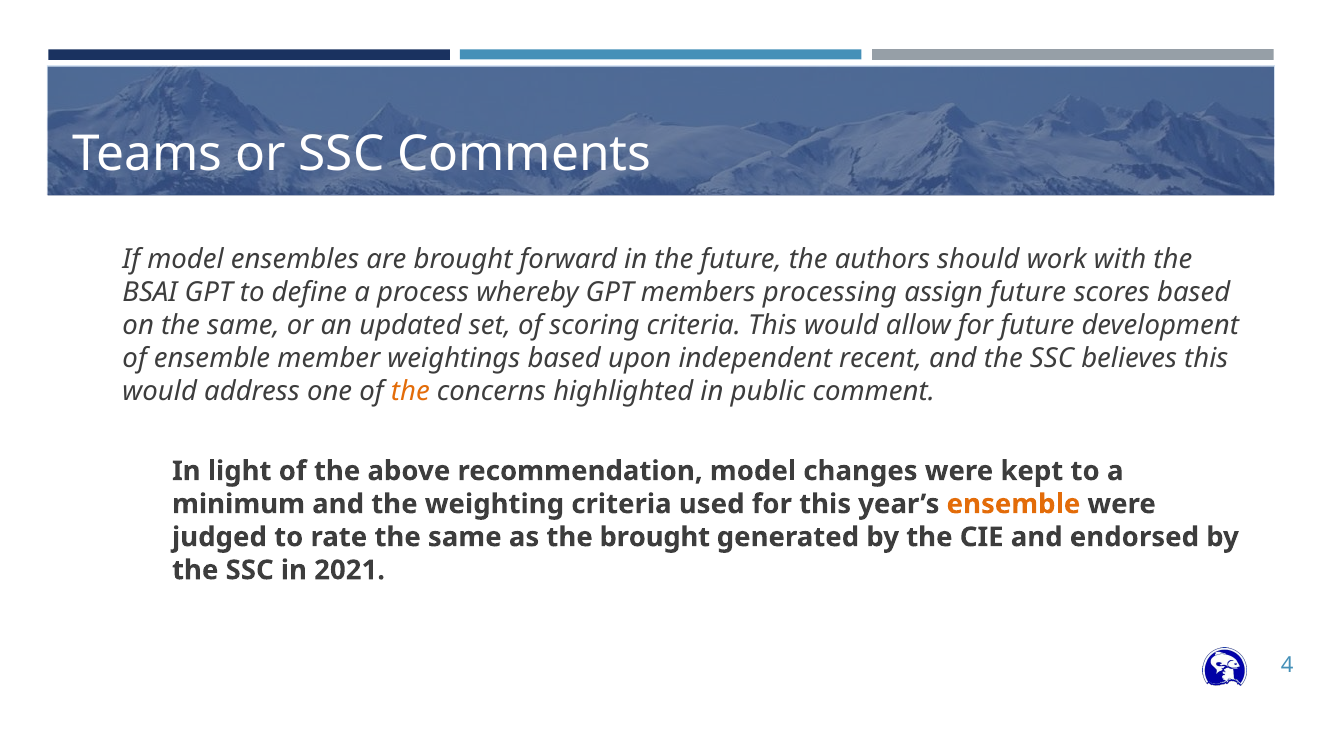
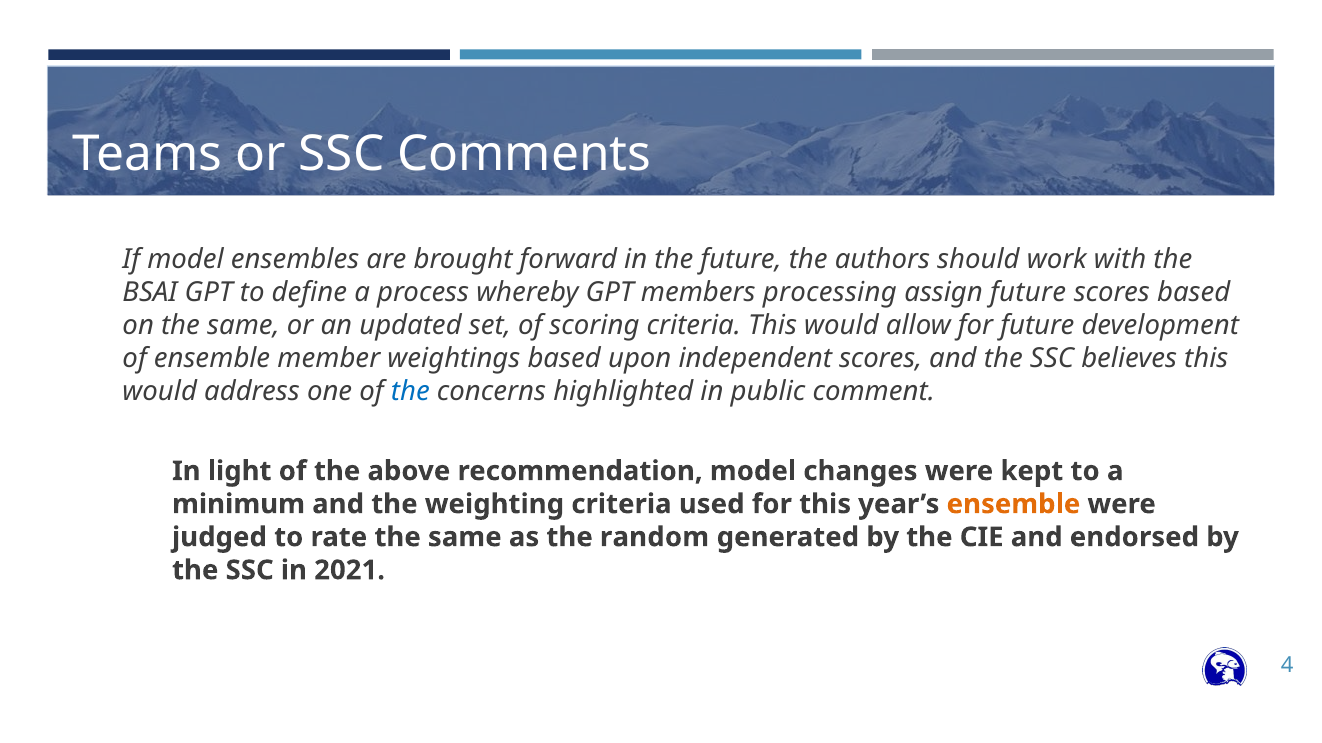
independent recent: recent -> scores (881, 359)
the colour: orange -> blue (410, 392)
the brought: brought -> random (655, 538)
